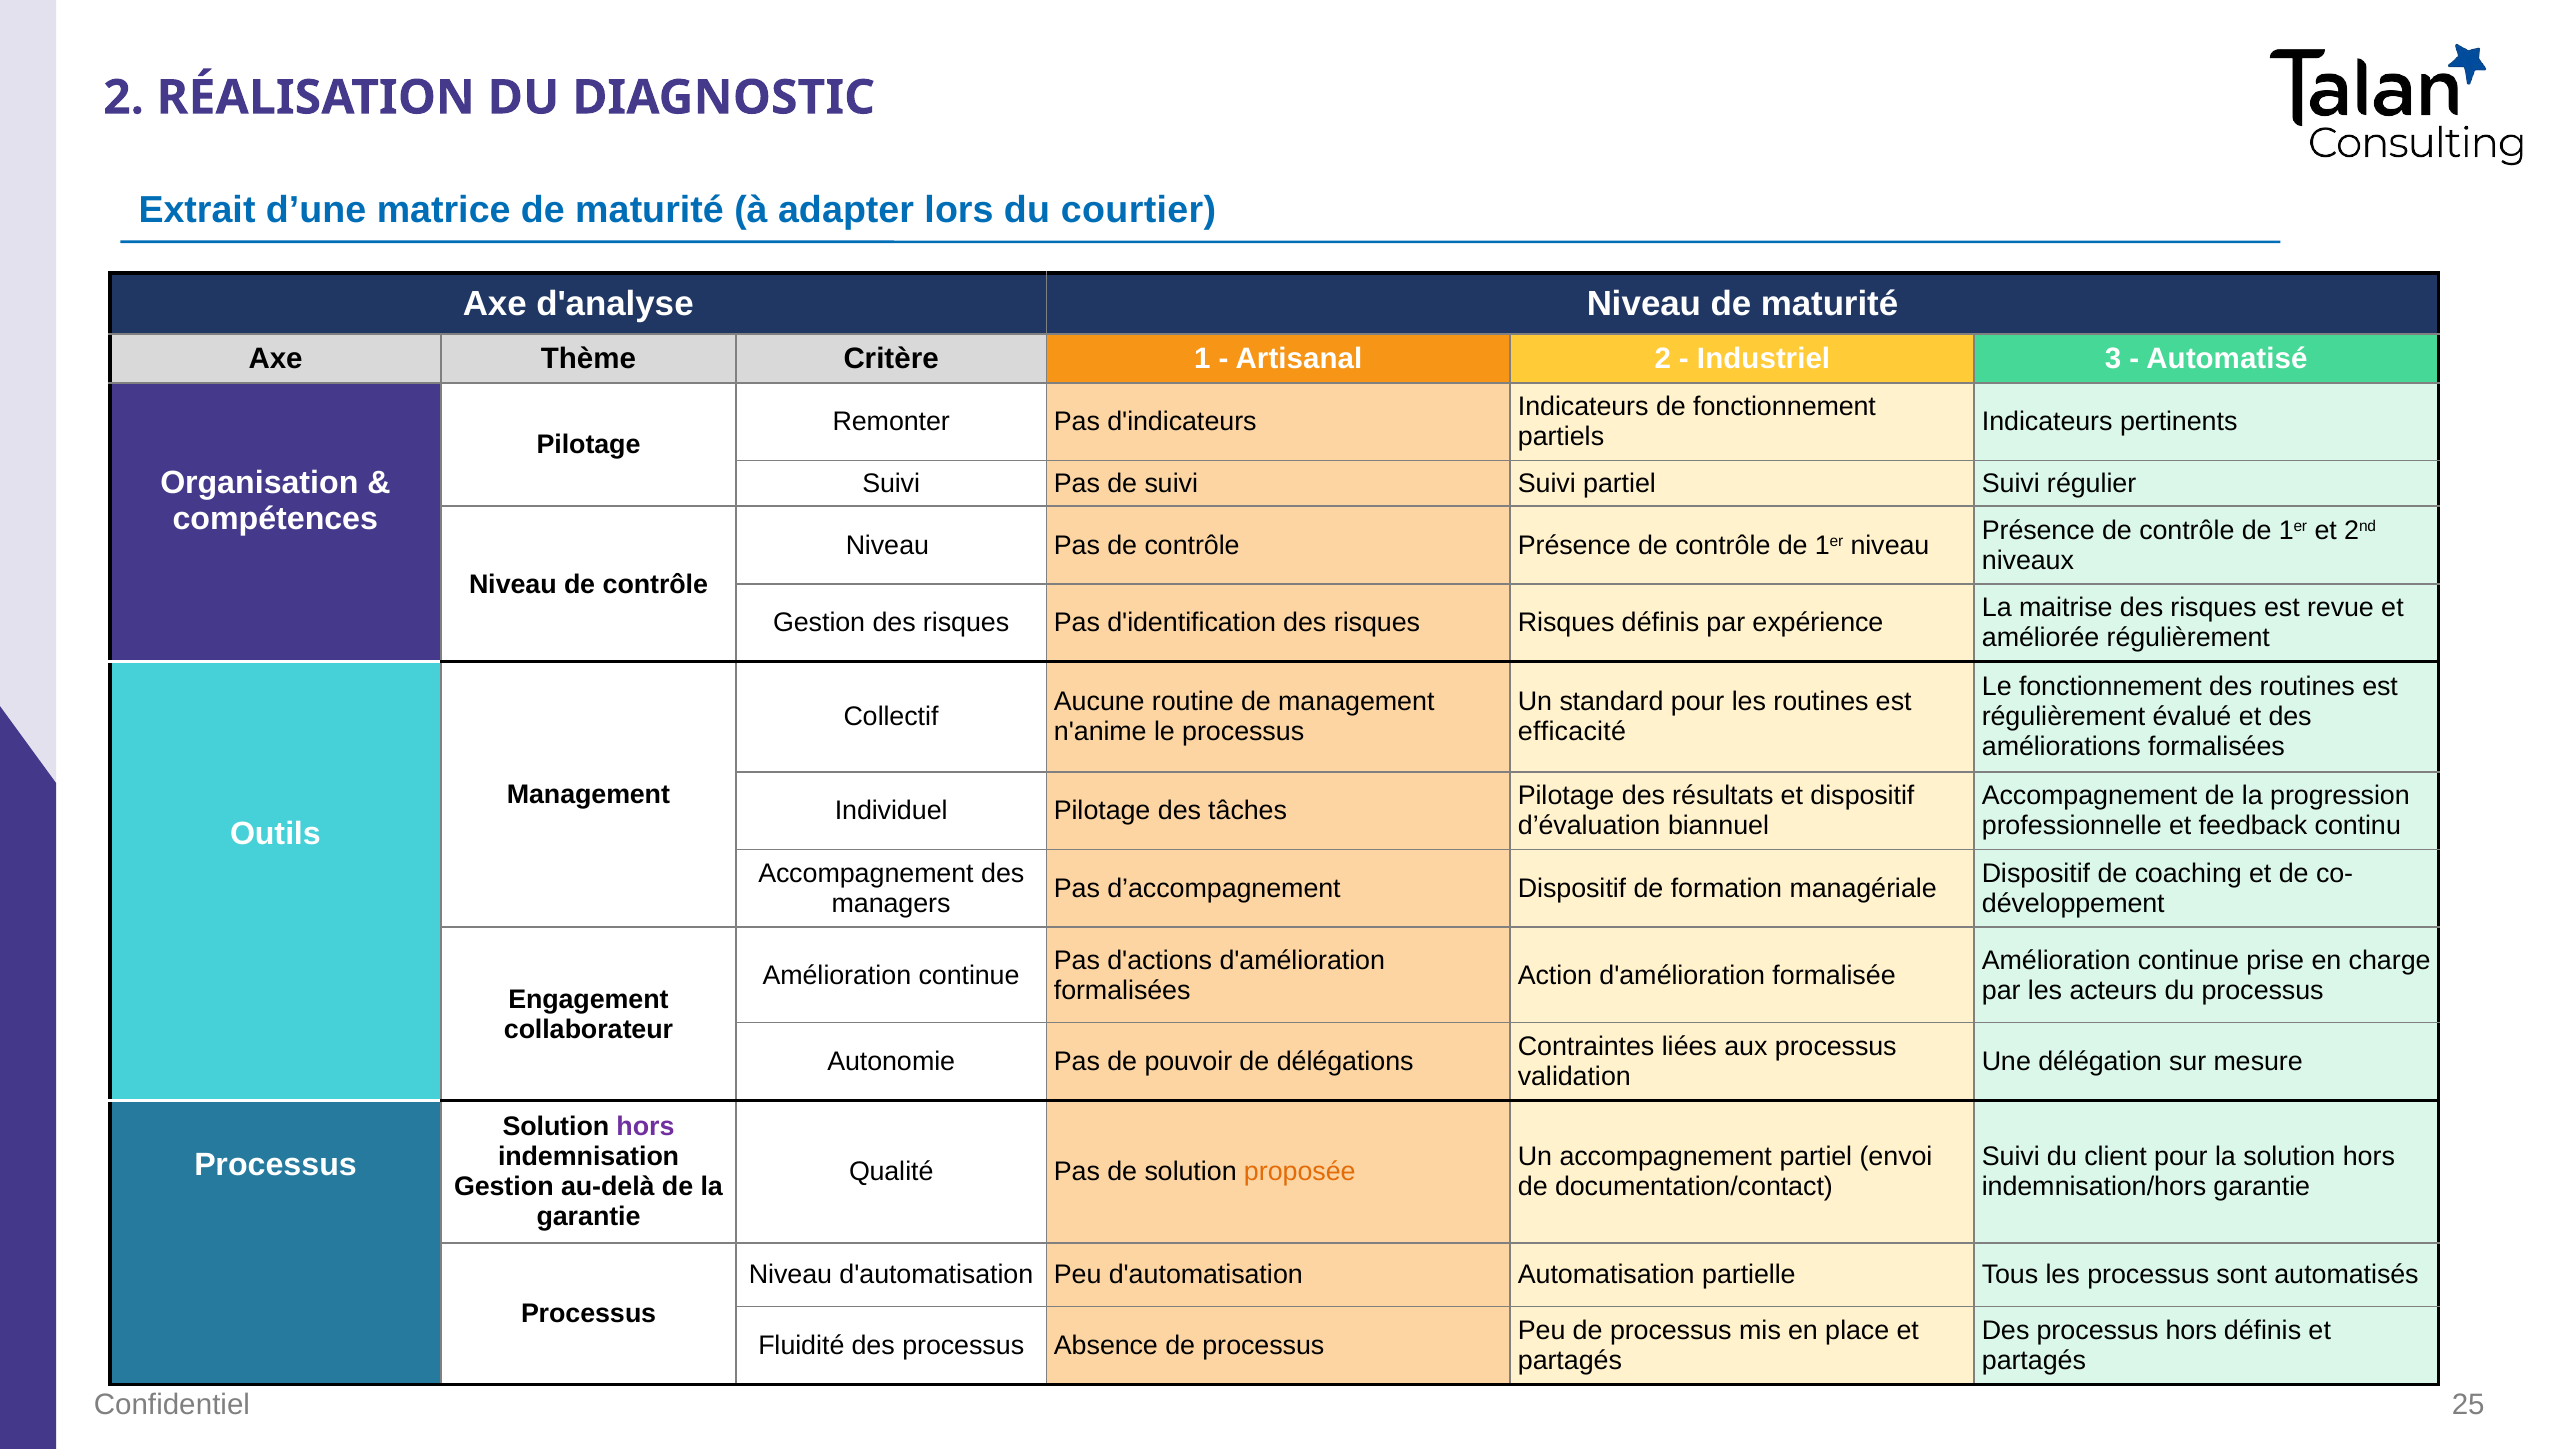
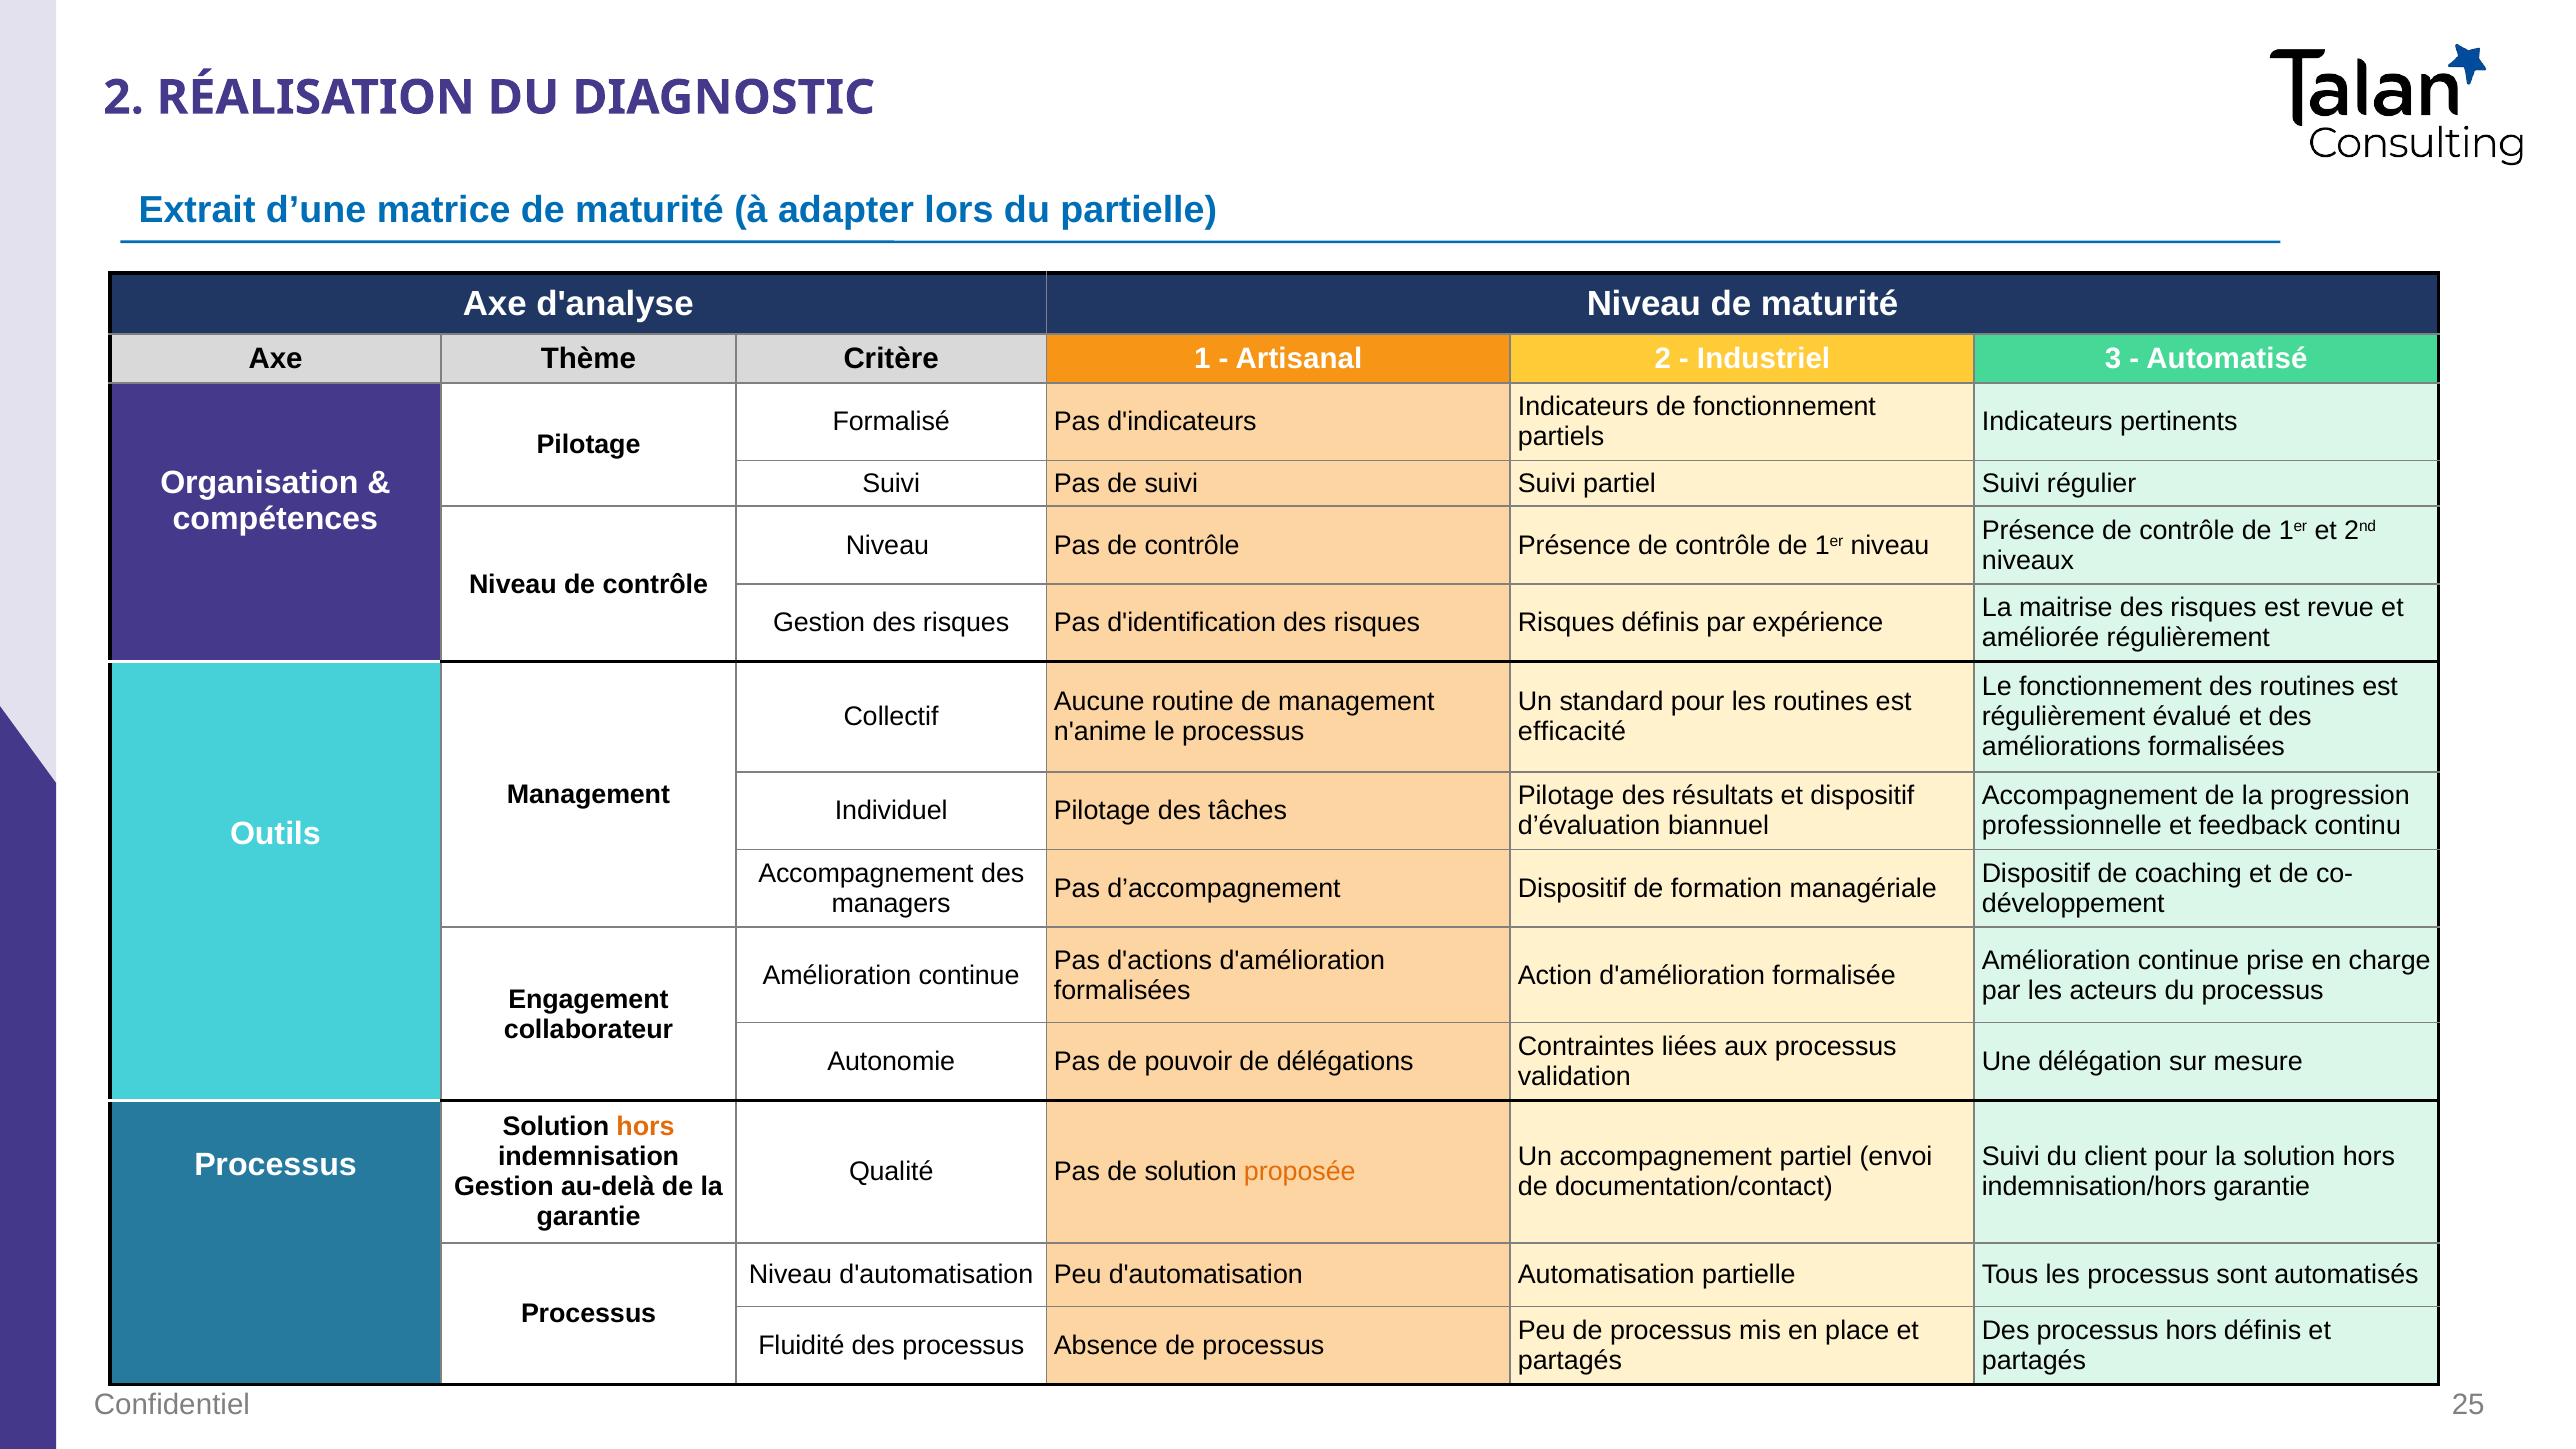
du courtier: courtier -> partielle (1139, 210)
Remonter: Remonter -> Formalisé (891, 422)
hors colour: purple -> orange (645, 1127)
